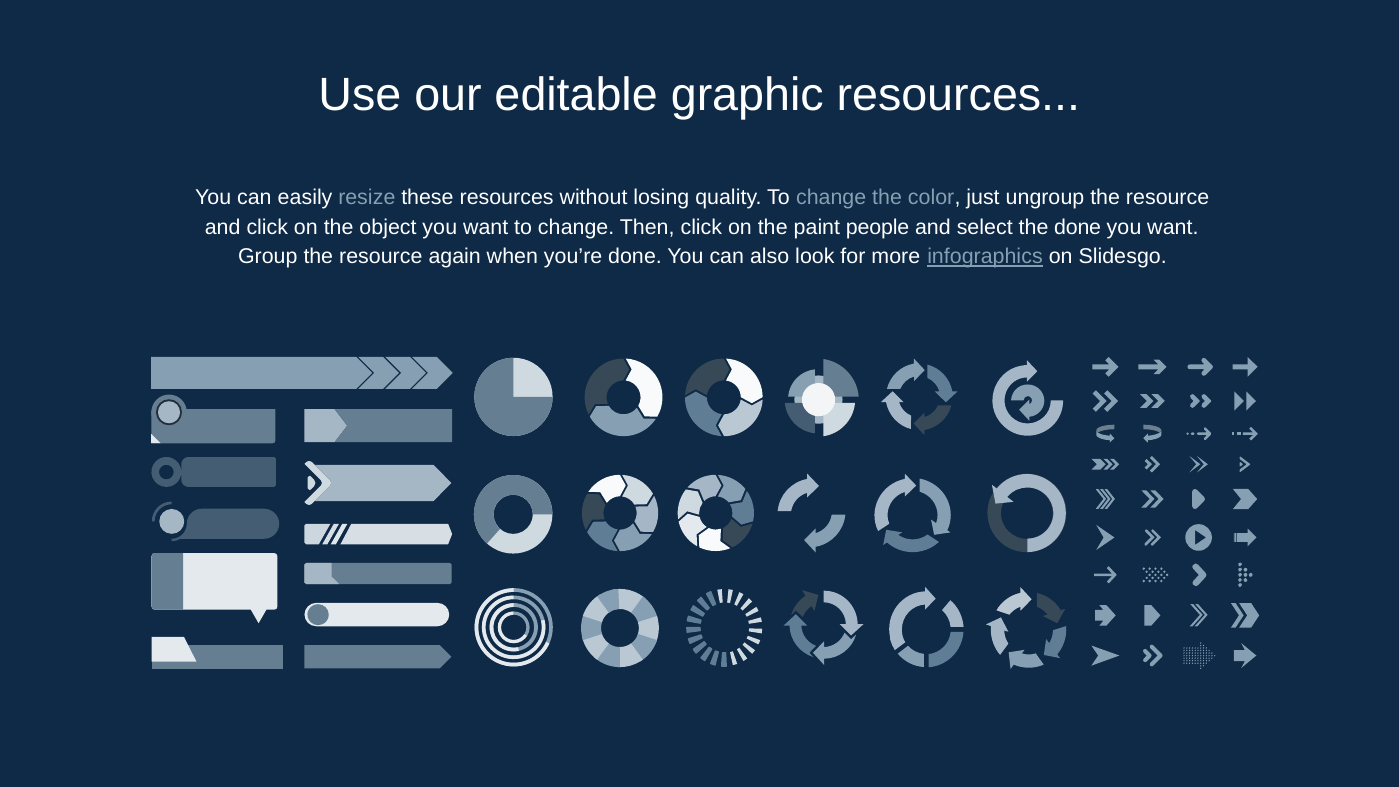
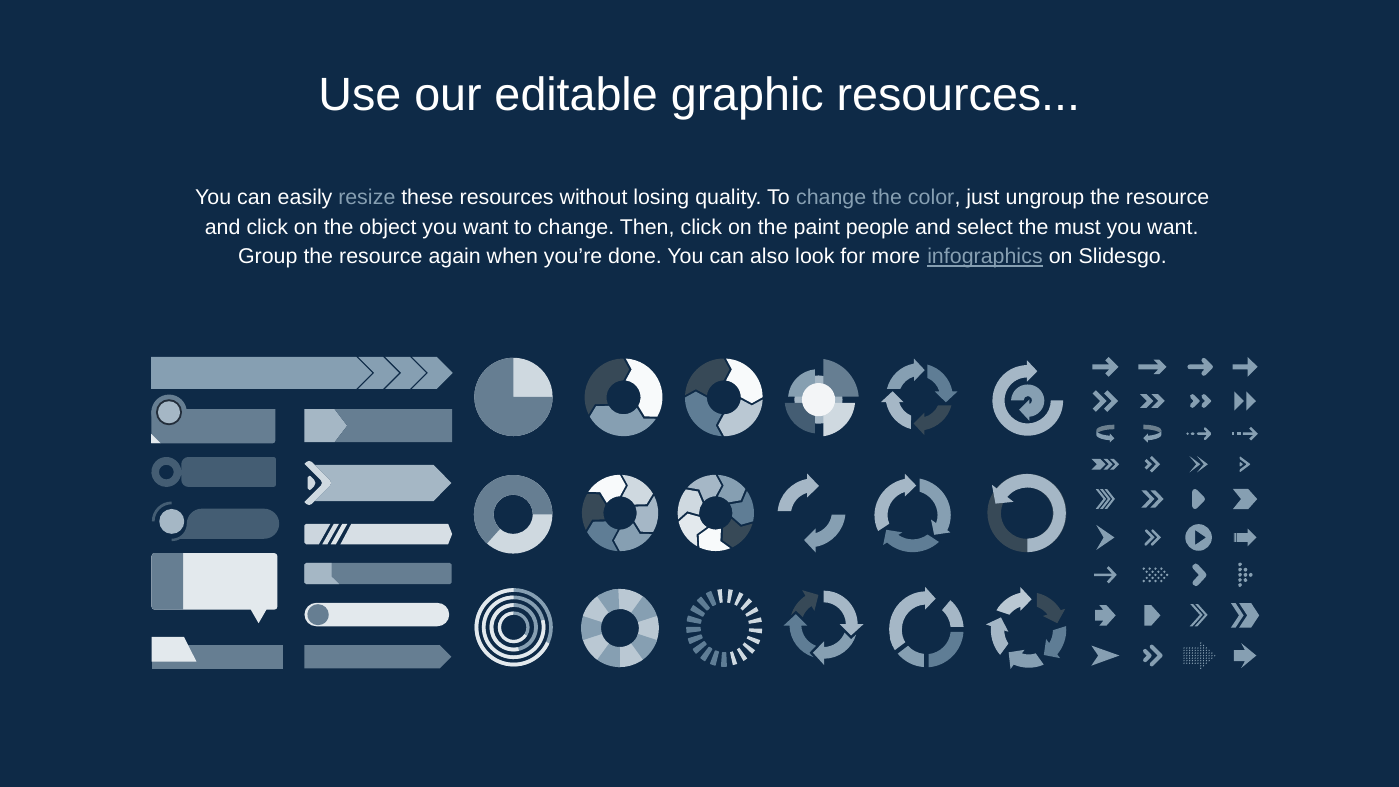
the done: done -> must (1077, 227)
